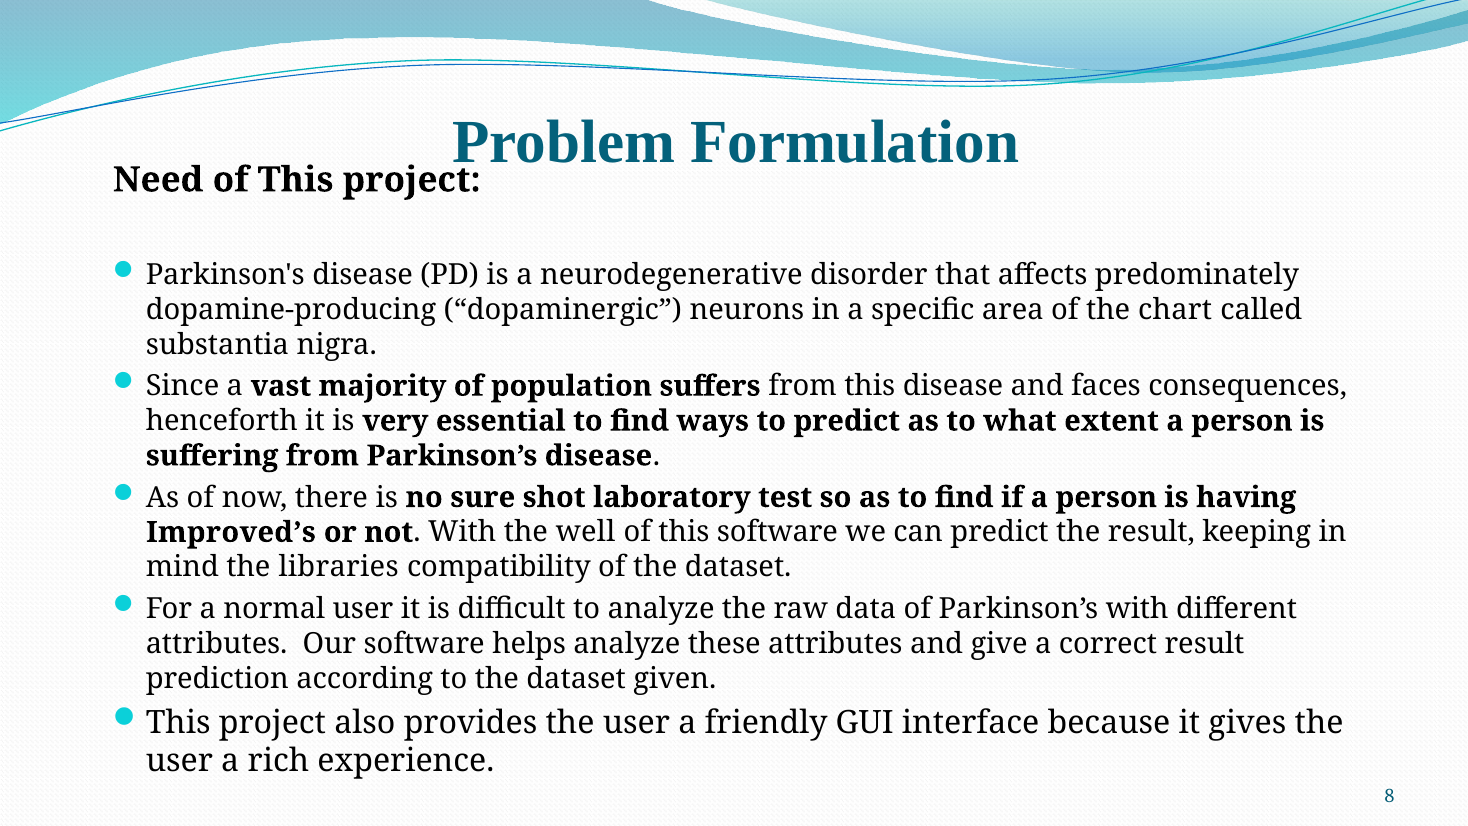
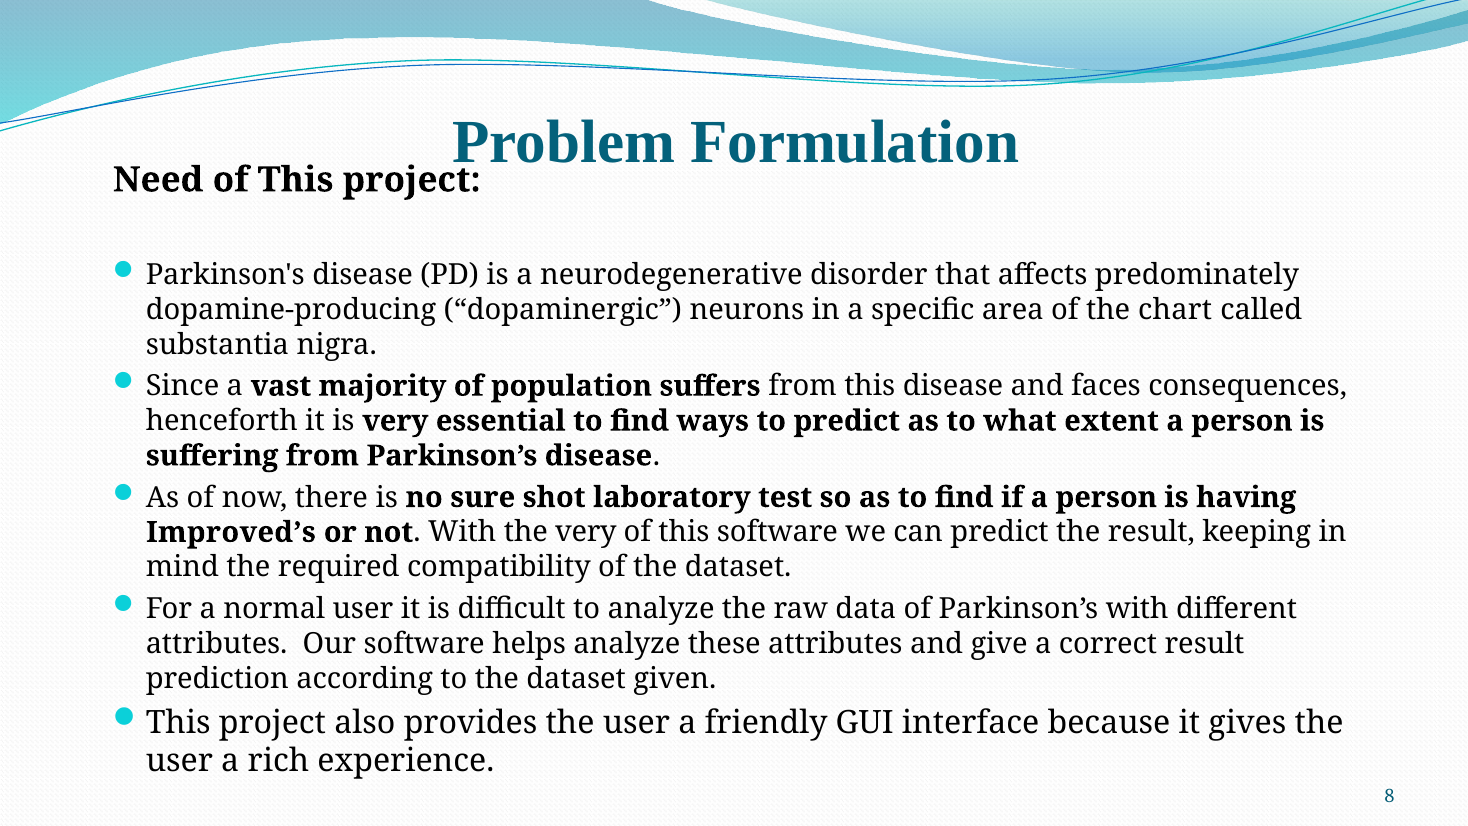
the well: well -> very (586, 532)
libraries: libraries -> required (339, 567)
